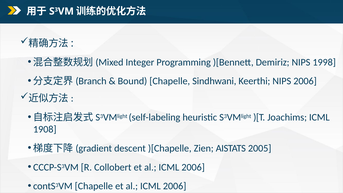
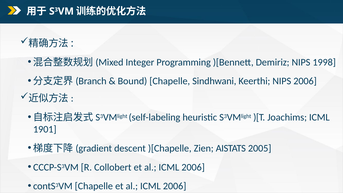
1908: 1908 -> 1901 (45, 129)
